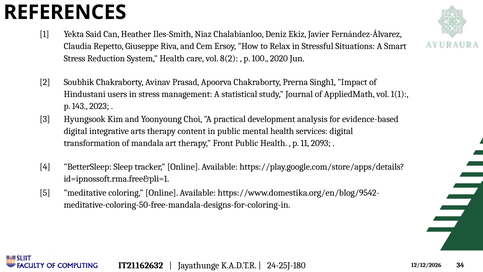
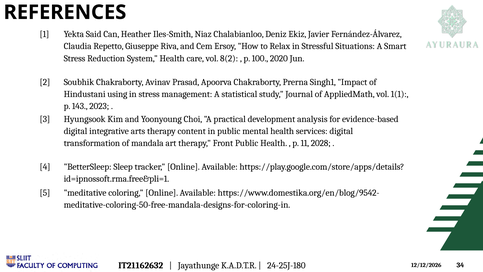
users: users -> using (117, 94)
2093: 2093 -> 2028 (321, 143)
